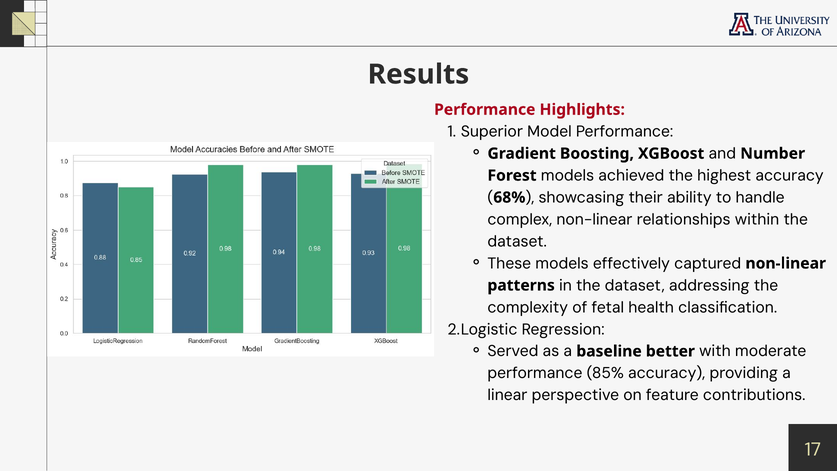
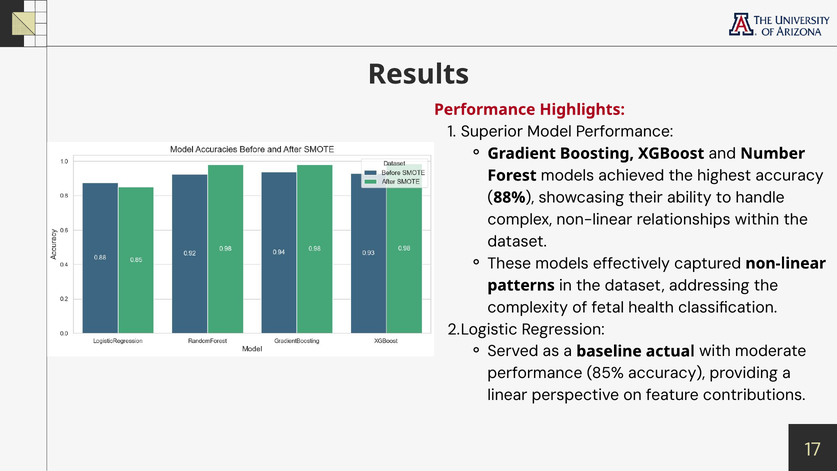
68%: 68% -> 88% (509, 197)
better: better -> actual (670, 351)
